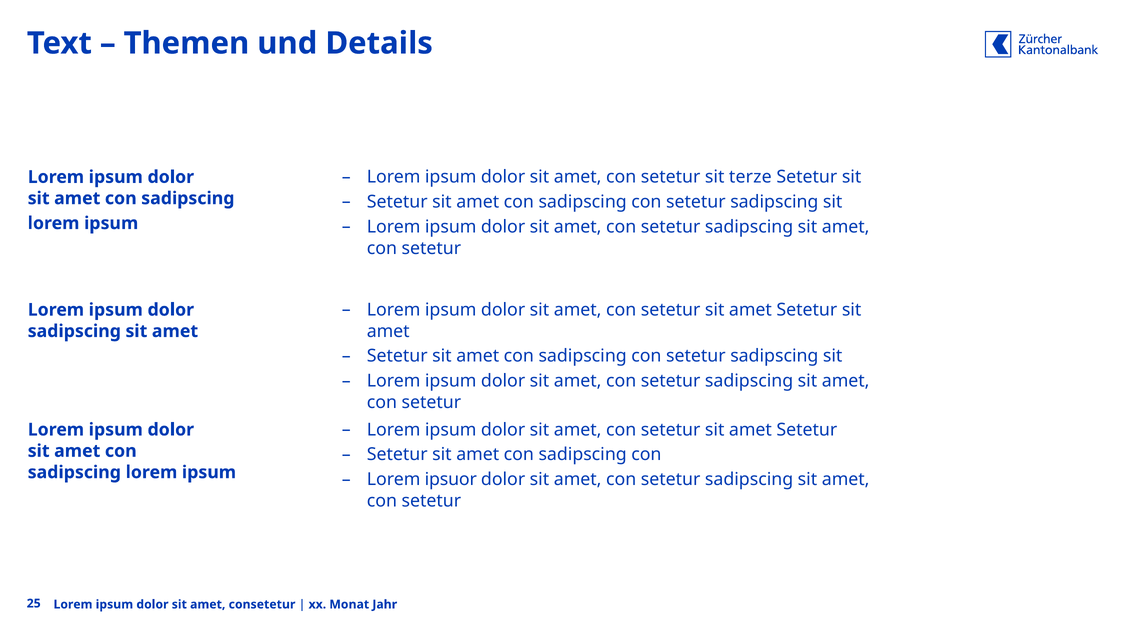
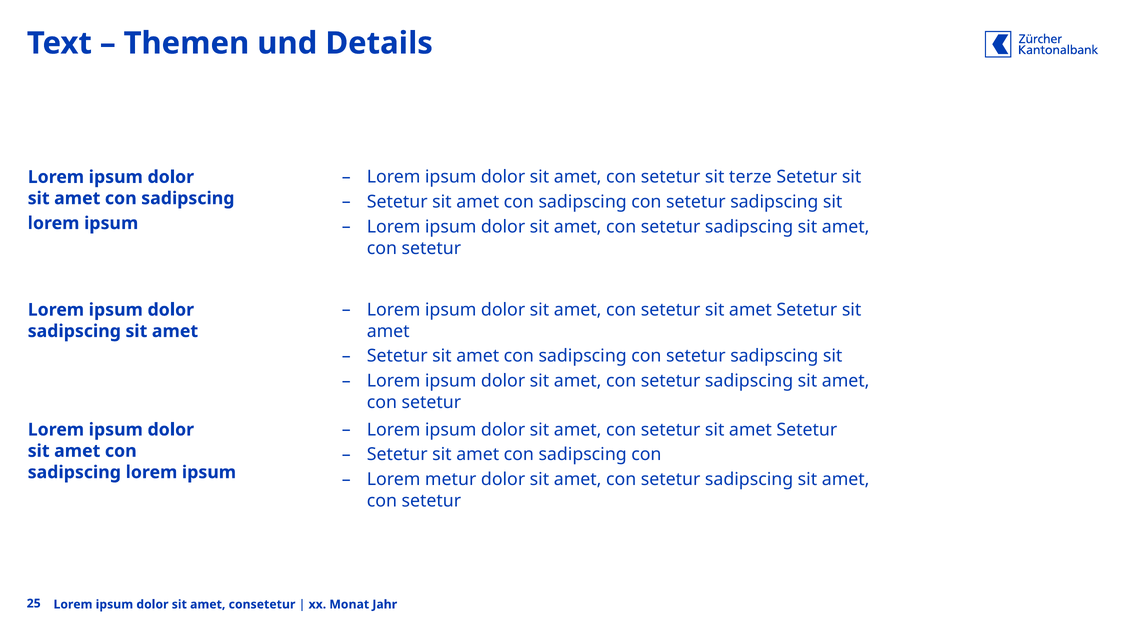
ipsuor: ipsuor -> metur (451, 479)
